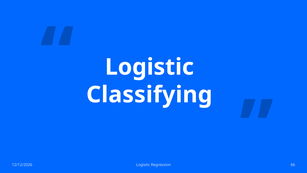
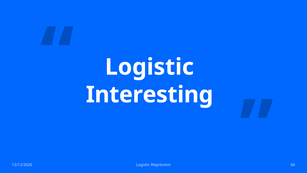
Classifying: Classifying -> Interesting (150, 95)
